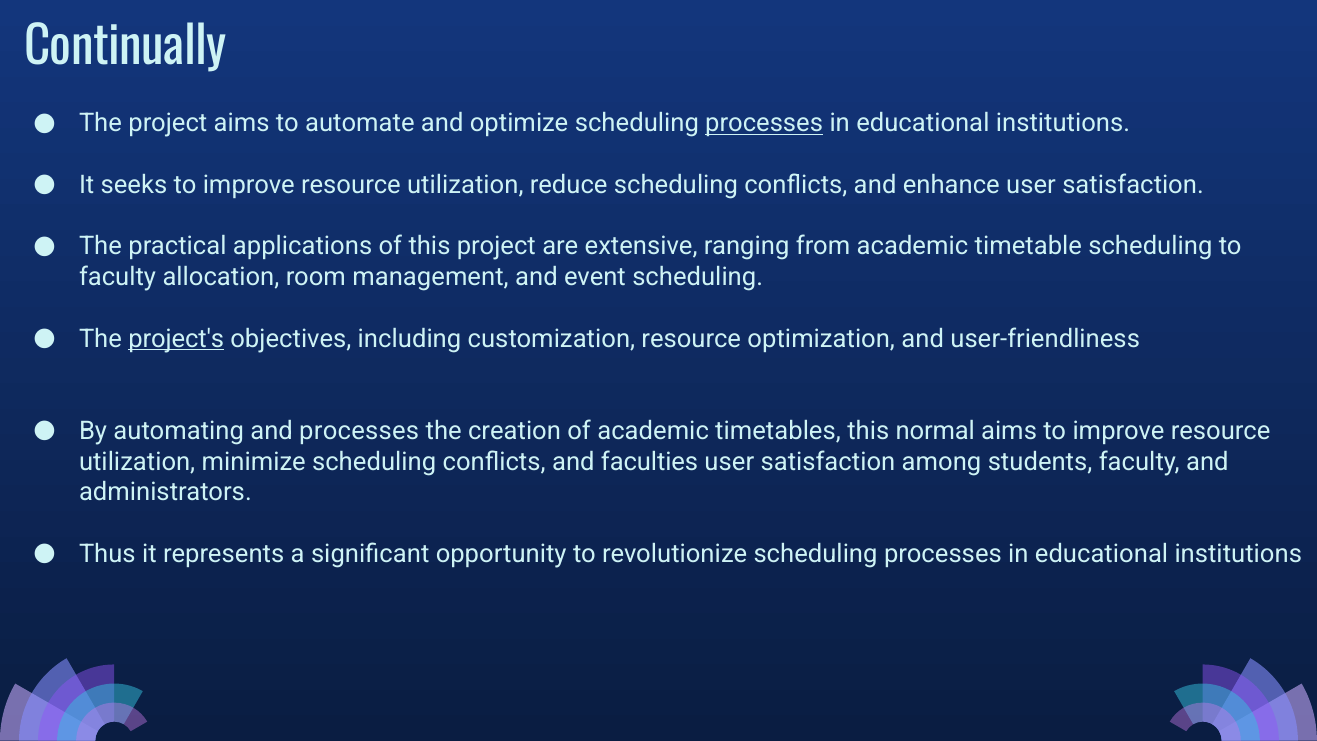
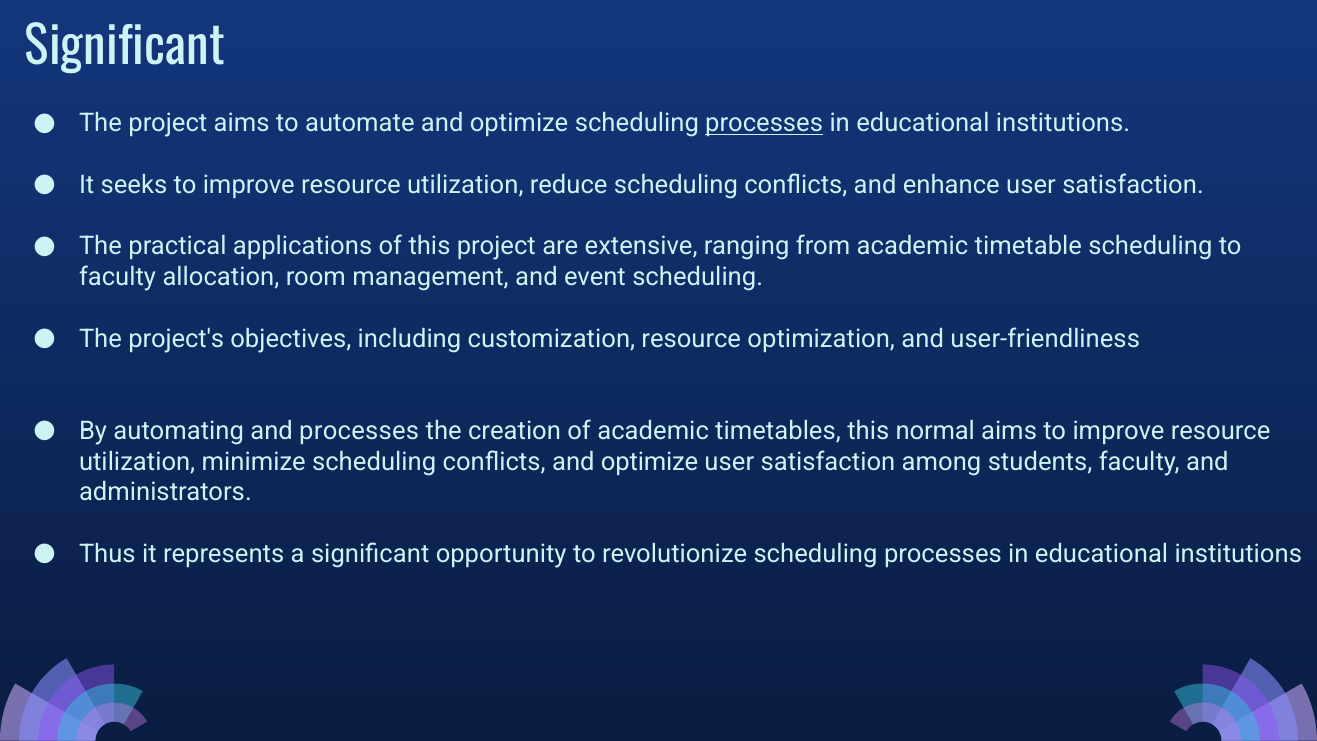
Continually: Continually -> Significant (125, 47)
project's underline: present -> none (176, 339)
conflicts and faculties: faculties -> optimize (650, 462)
